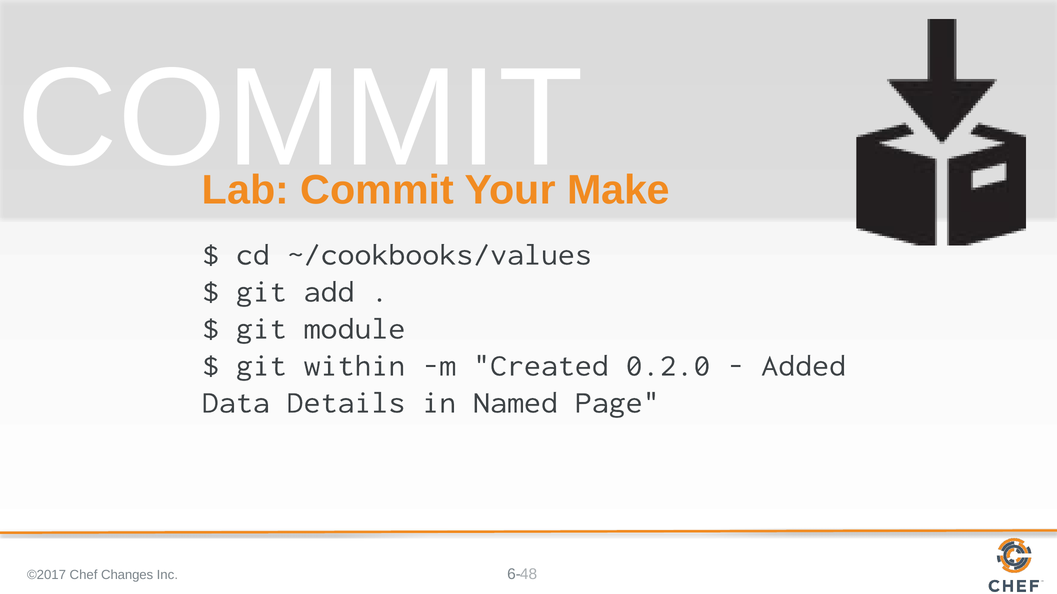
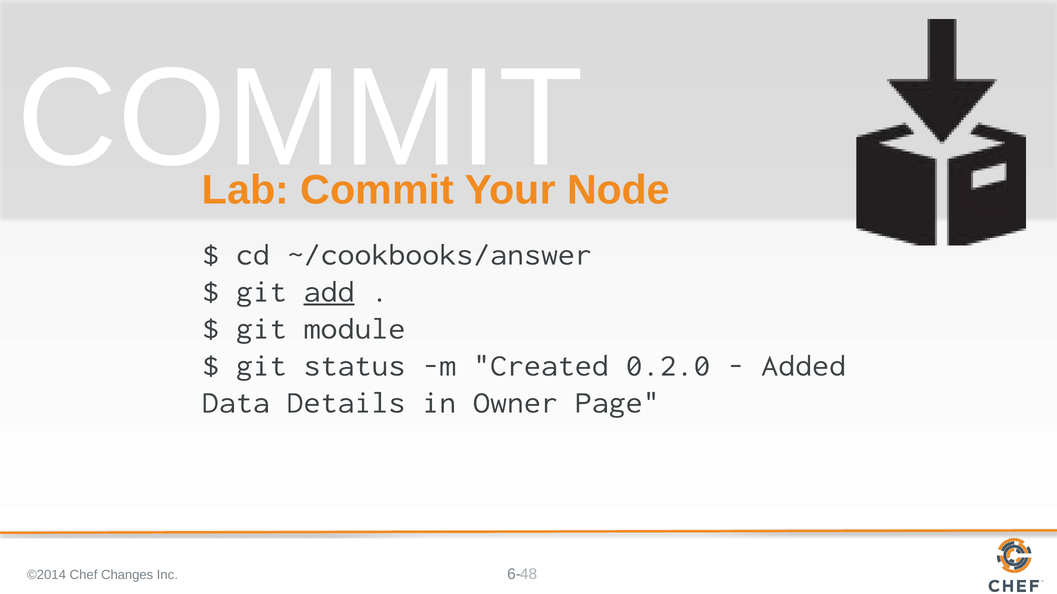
Make: Make -> Node (618, 190)
~/cookbooks/values: ~/cookbooks/values -> ~/cookbooks/answer (439, 255)
add underline: none -> present (329, 292)
within: within -> status (354, 366)
Named: Named -> Owner (515, 403)
©2017: ©2017 -> ©2014 (47, 575)
